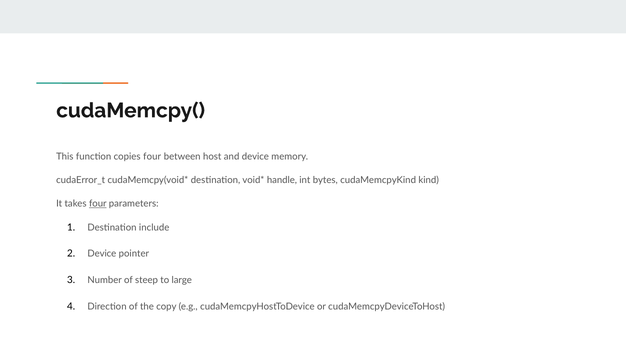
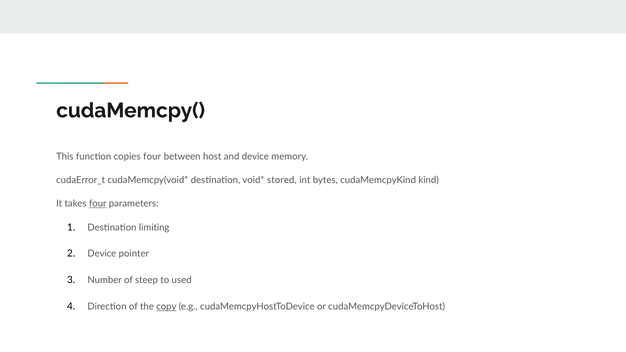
handle: handle -> stored (282, 180)
include: include -> limiting (154, 228)
large: large -> used (182, 280)
copy underline: none -> present (166, 307)
